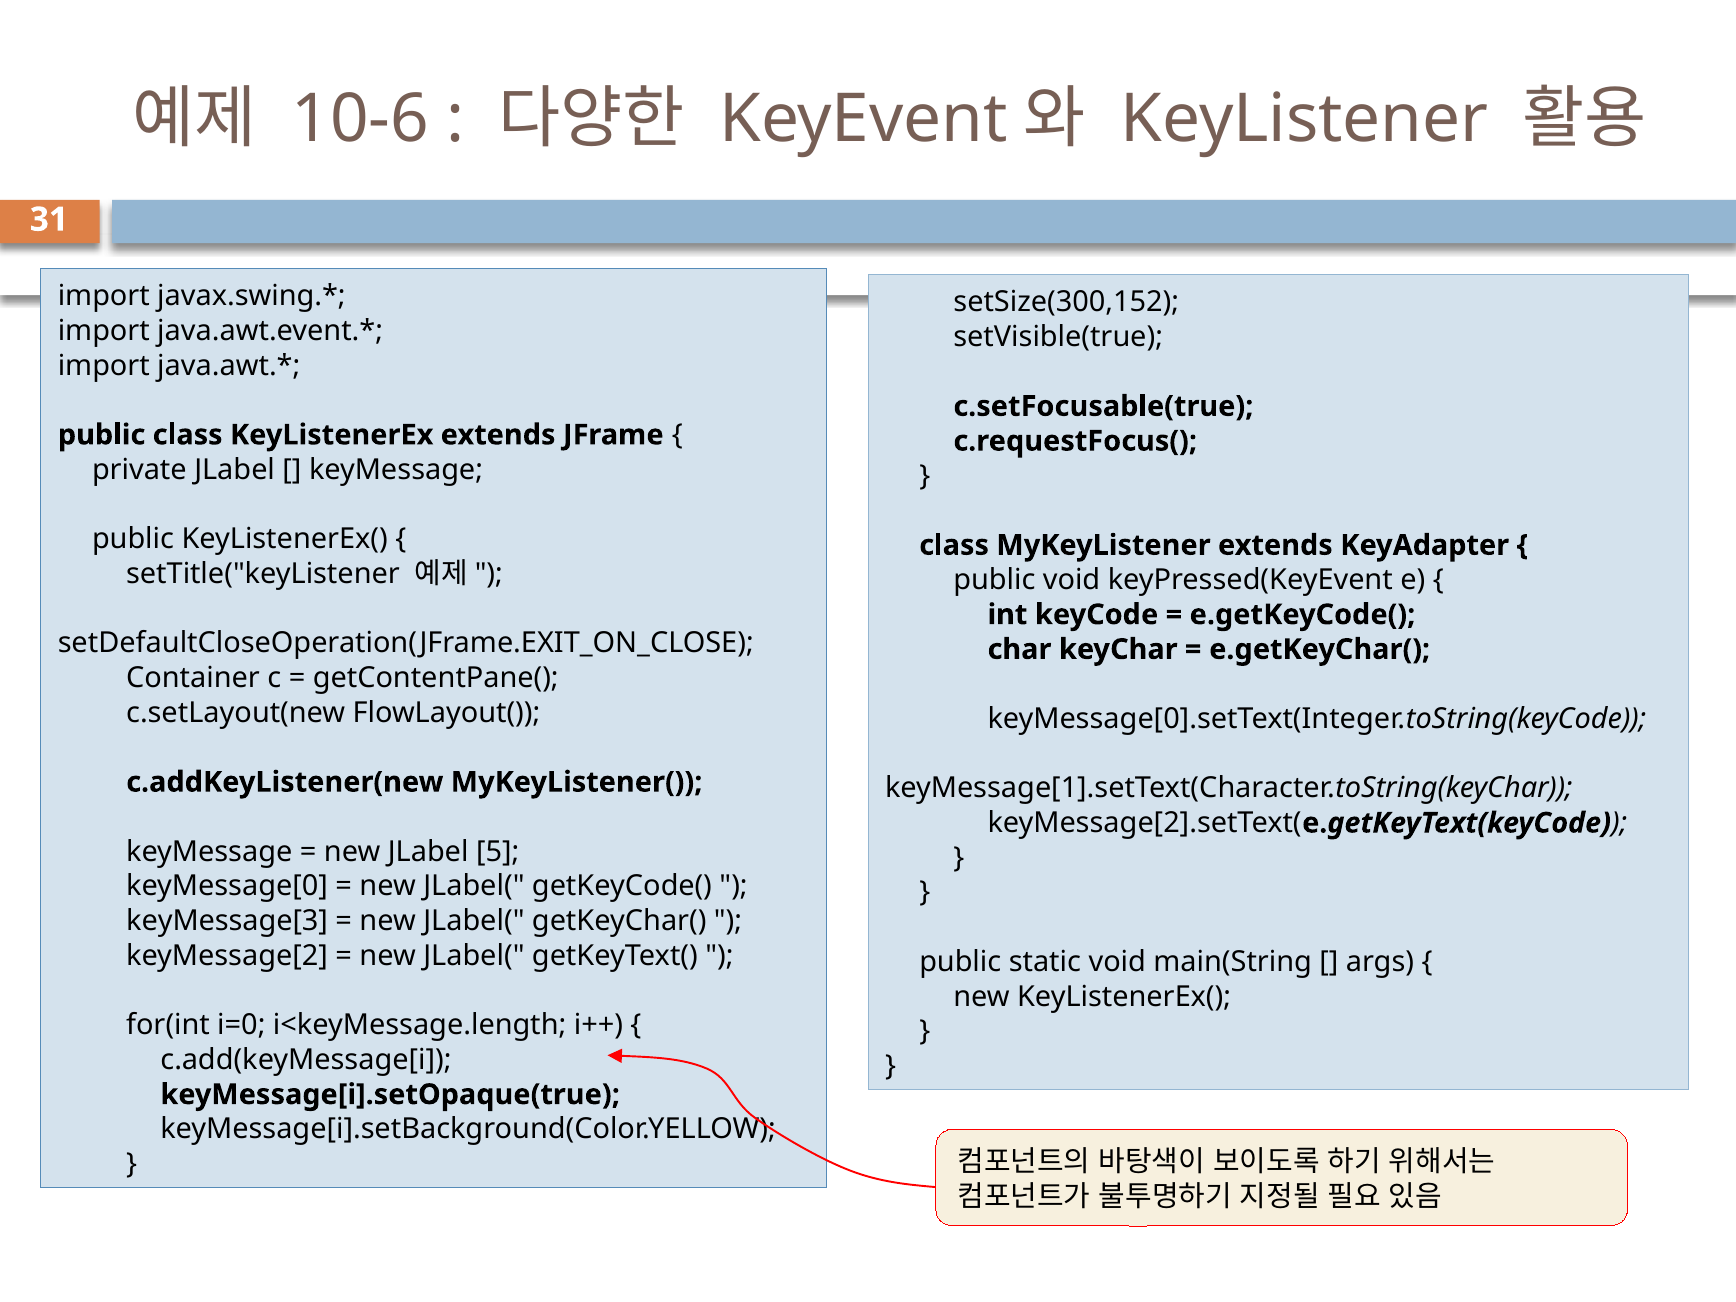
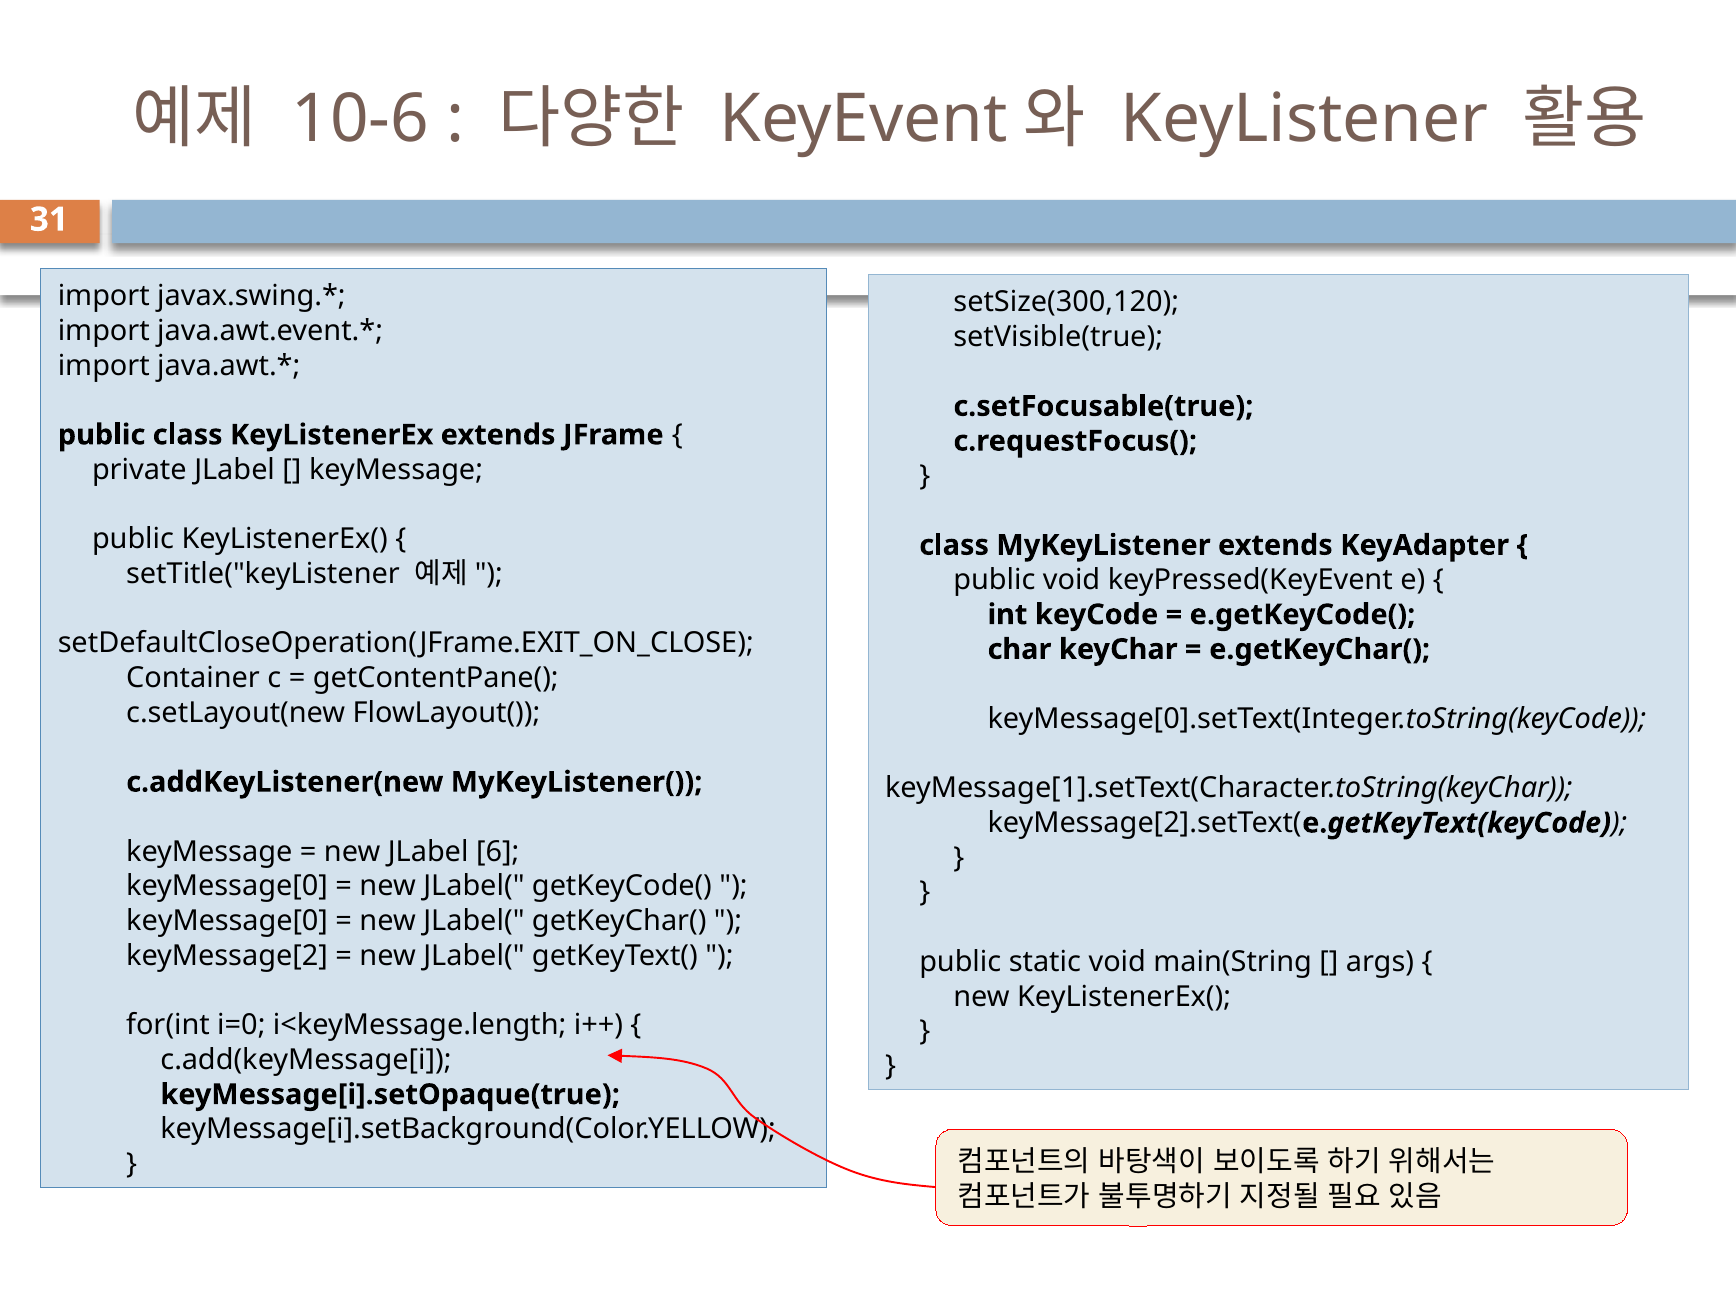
setSize(300,152: setSize(300,152 -> setSize(300,120 (1066, 302)
5: 5 -> 6 (498, 852)
keyMessage[3: keyMessage[3 -> keyMessage[0 (227, 921)
